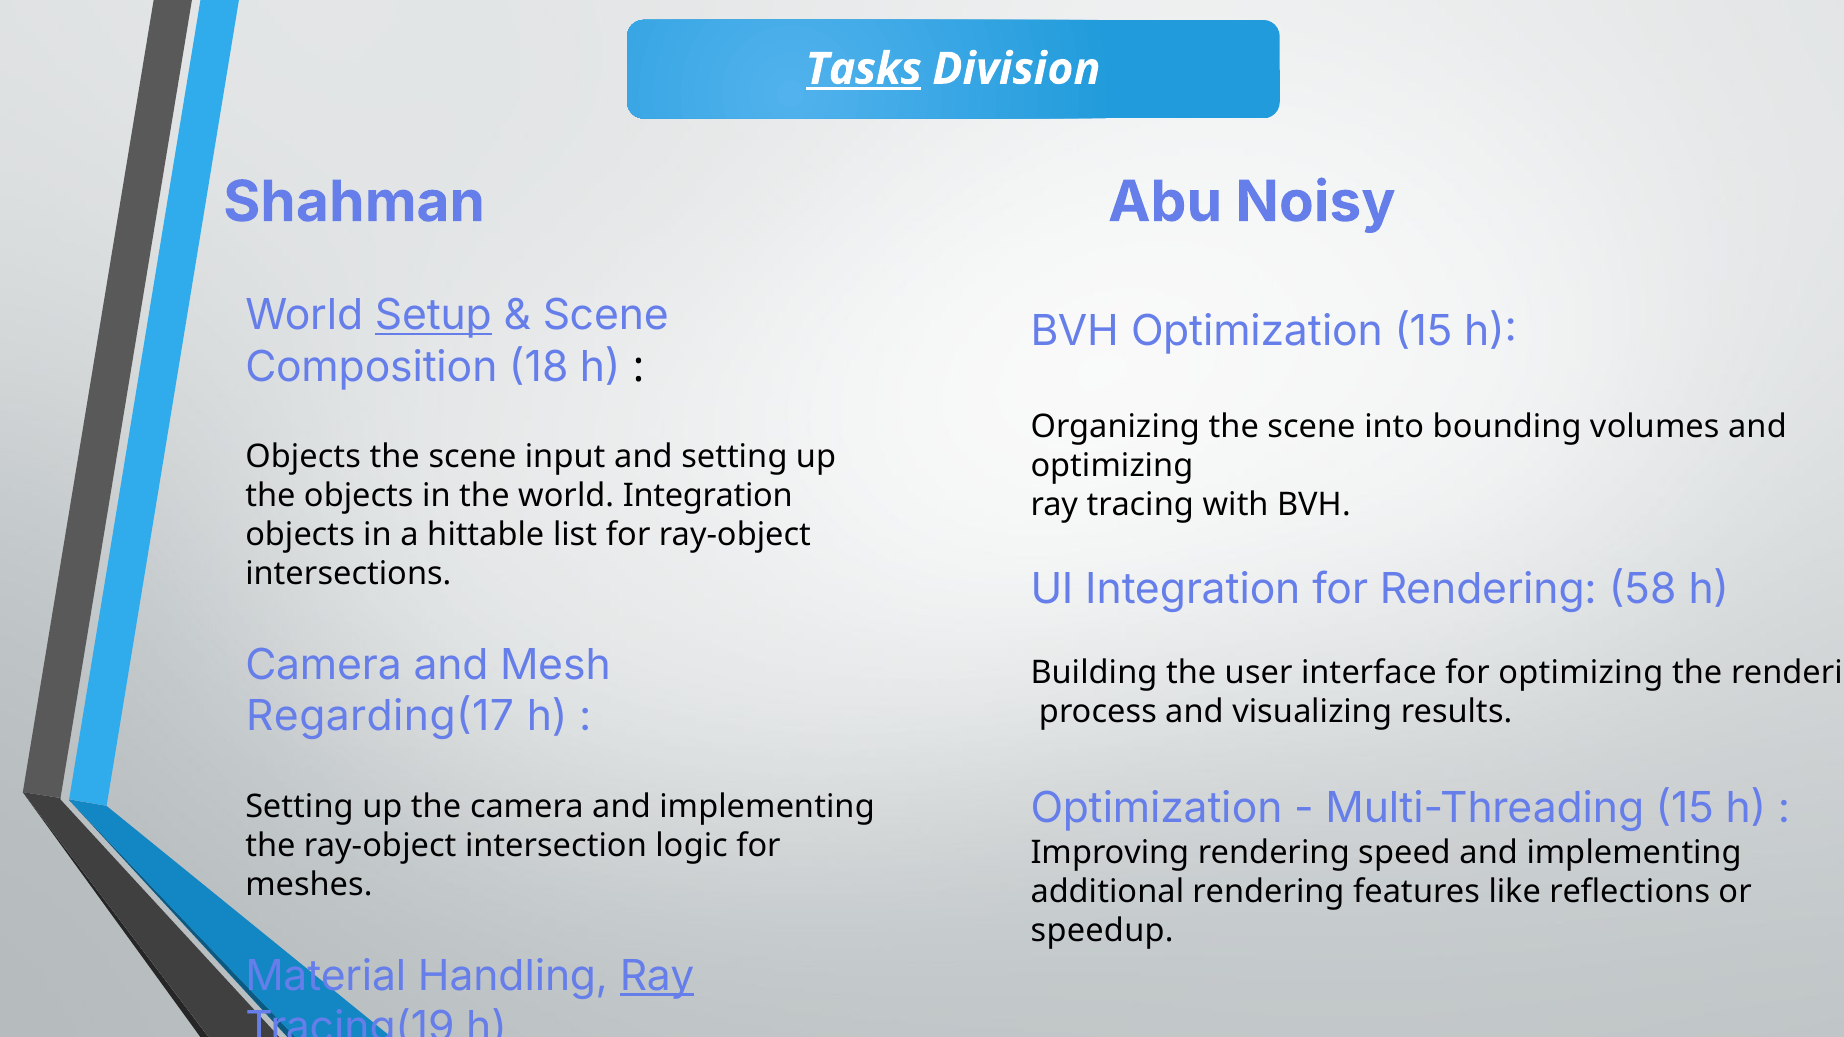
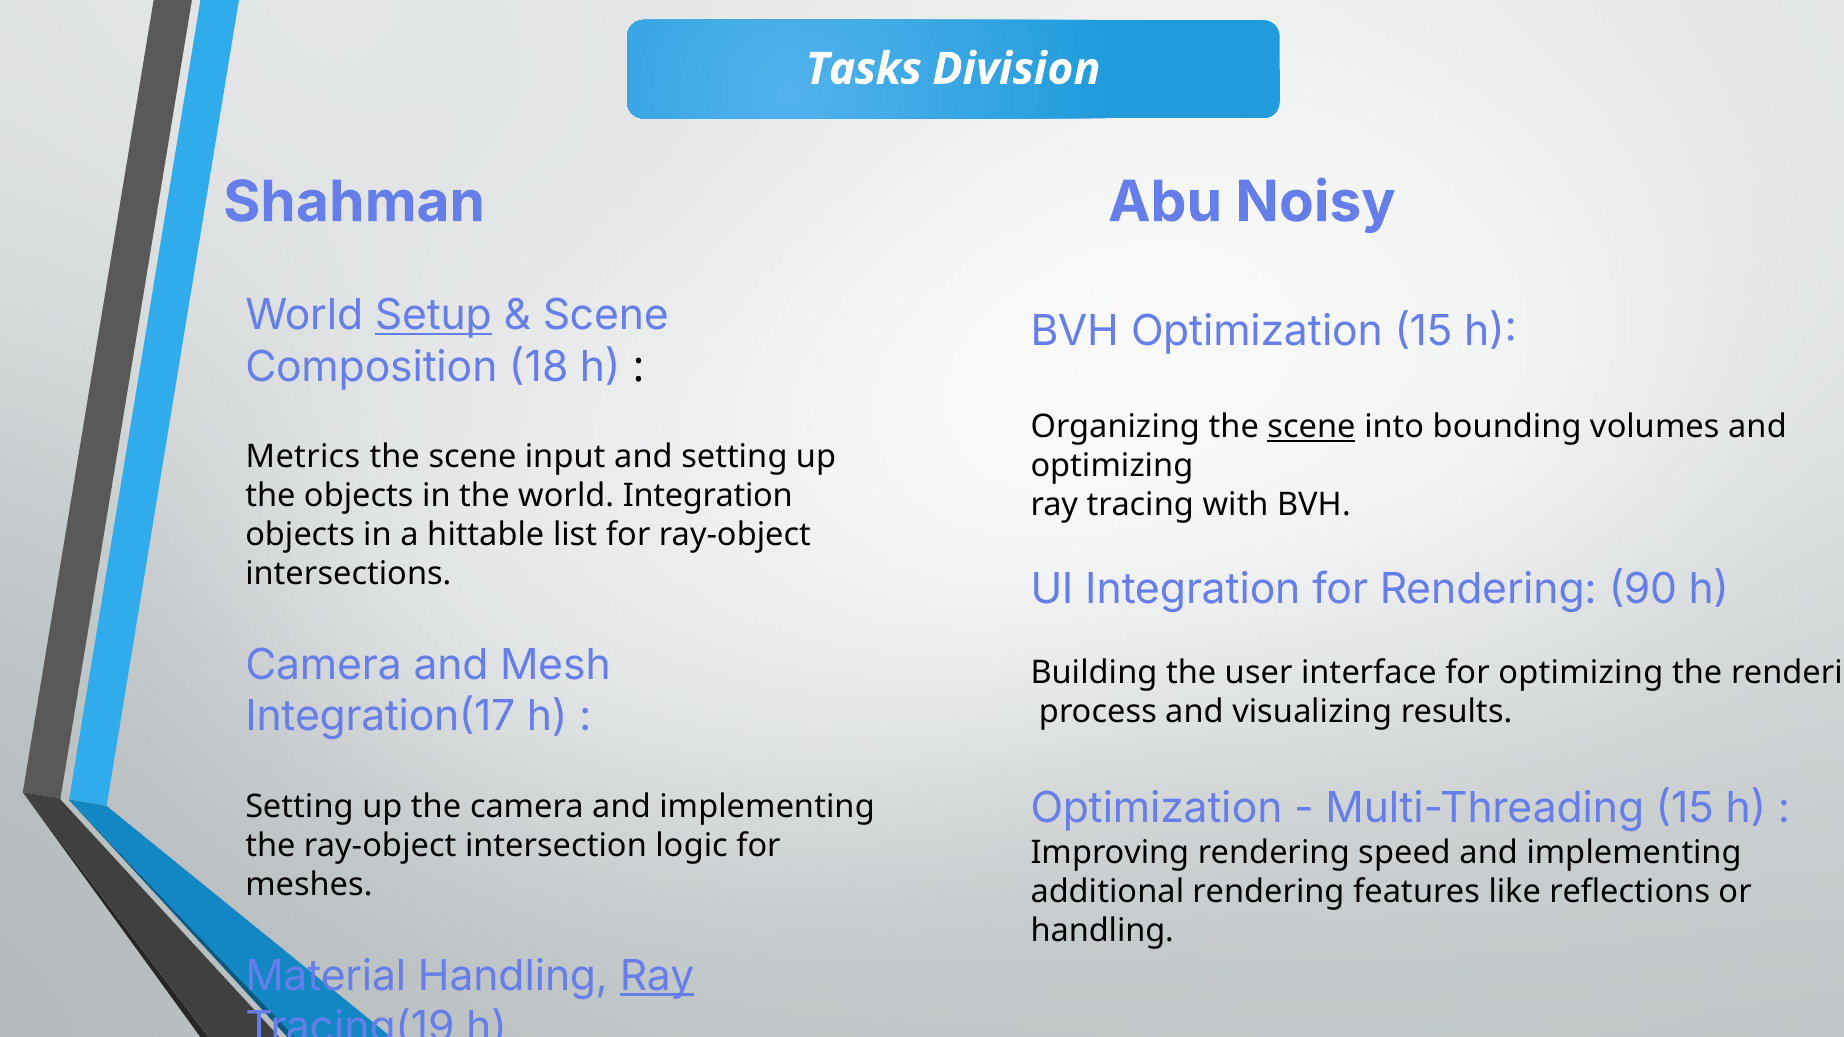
Tasks underline: present -> none (864, 69)
scene underline: none -> present (1311, 427)
Objects: Objects -> Metrics (303, 457)
58: 58 -> 90 (1643, 590)
Regarding(17: Regarding(17 -> Integration(17 (380, 717)
speedup: speedup -> handling (1102, 931)
